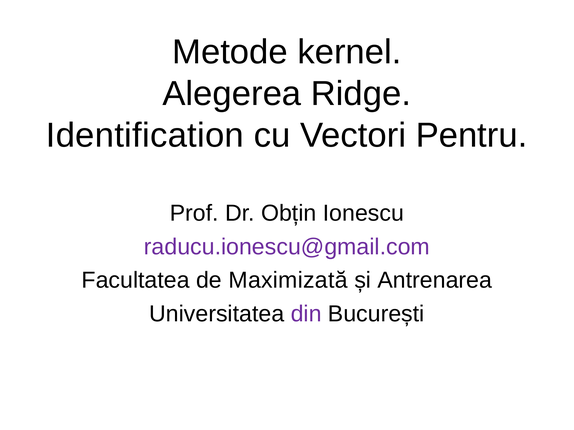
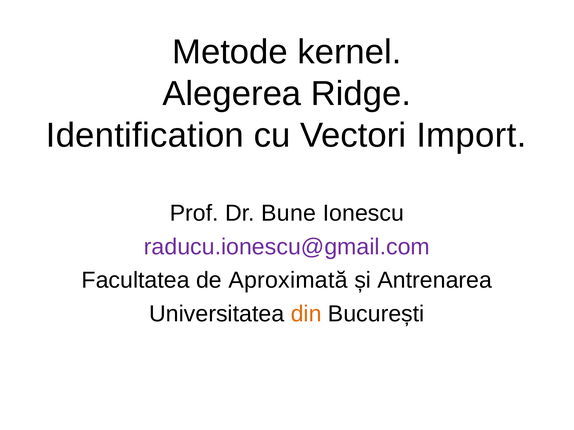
Pentru: Pentru -> Import (471, 136)
Obțin: Obțin -> Bune (289, 213)
Maximizată: Maximizată -> Aproximată (288, 281)
din colour: purple -> orange (306, 314)
